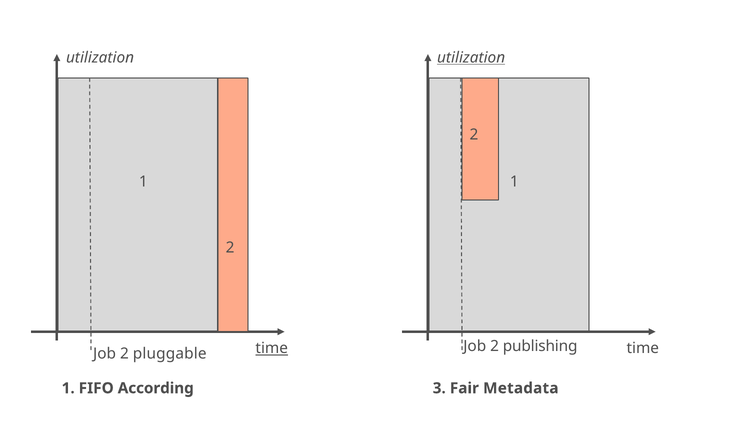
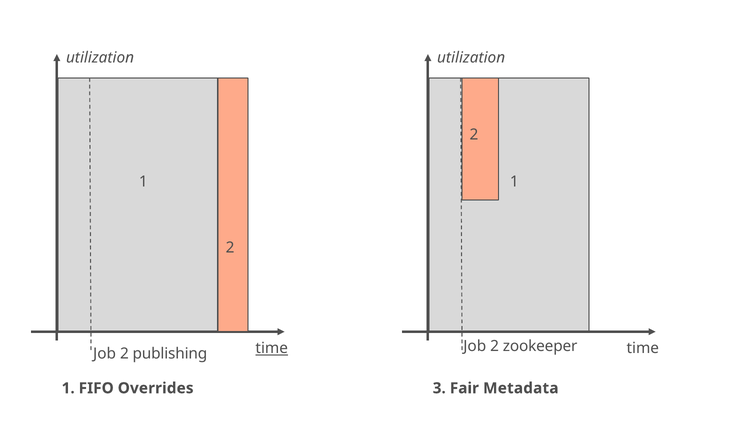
utilization underline: present -> none (471, 58)
publishing: publishing -> zookeeper (540, 346)
pluggable: pluggable -> publishing (170, 354)
According: According -> Overrides (156, 388)
